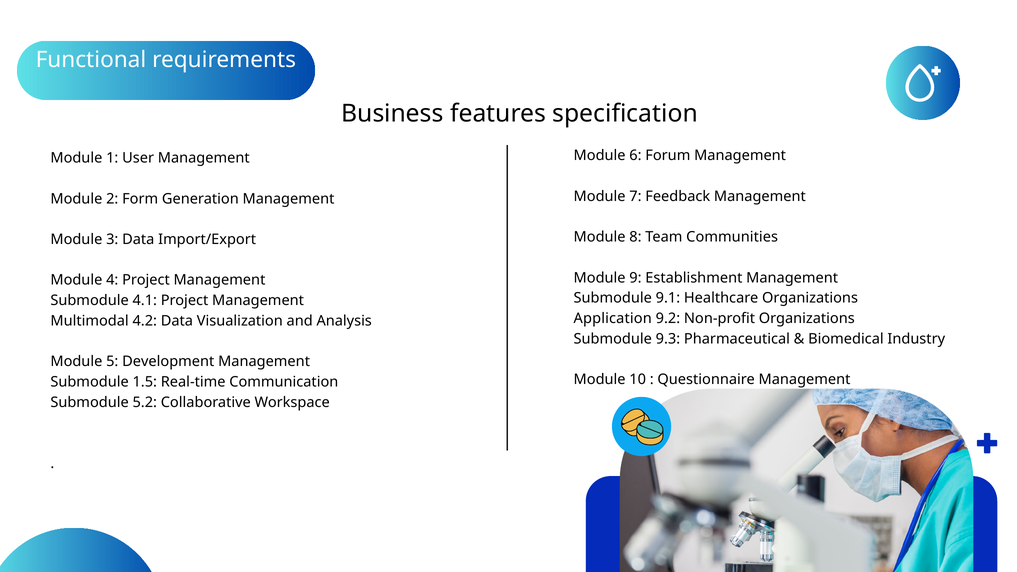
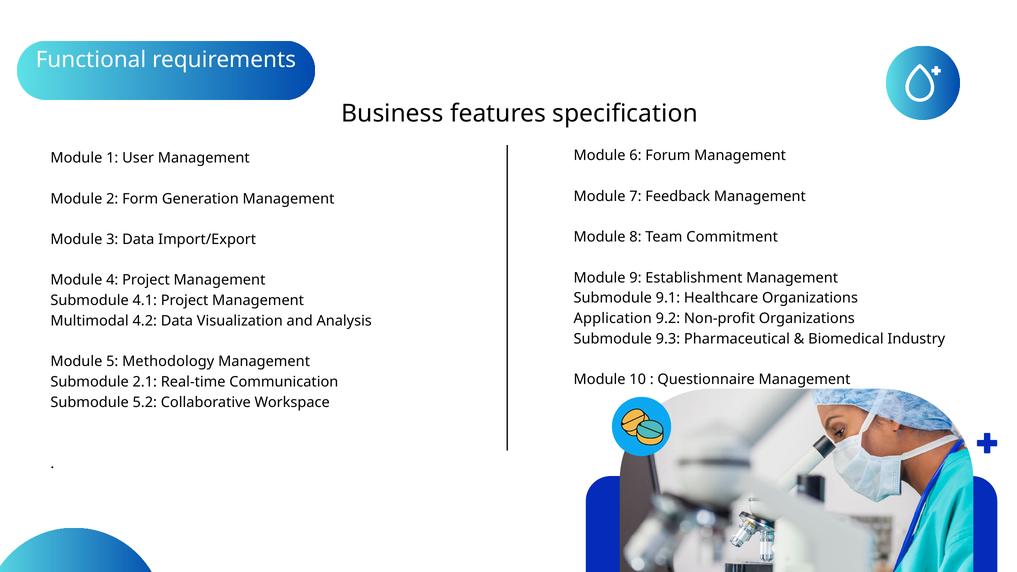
Communities: Communities -> Commitment (732, 237)
Development: Development -> Methodology (168, 362)
1.5: 1.5 -> 2.1 (145, 382)
